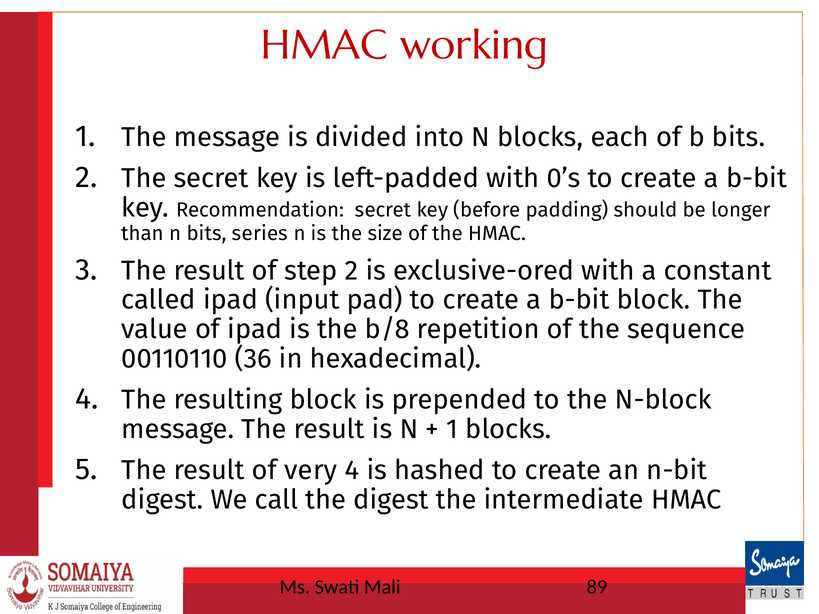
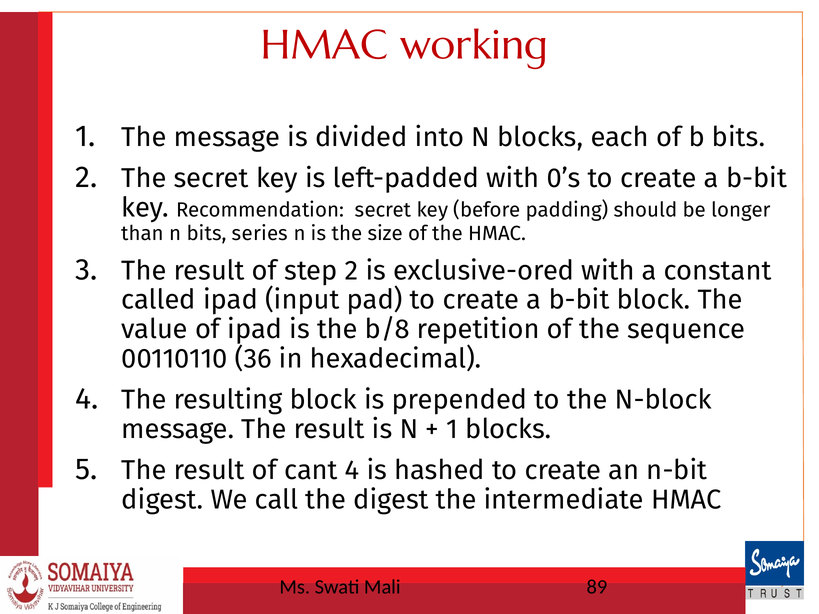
very: very -> cant (311, 470)
